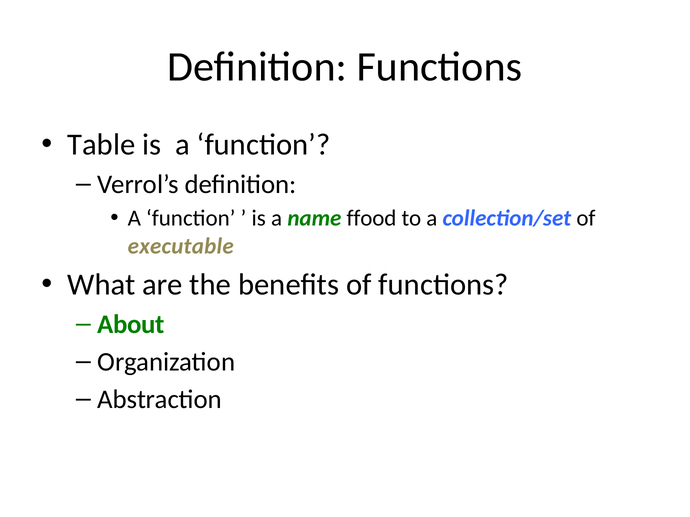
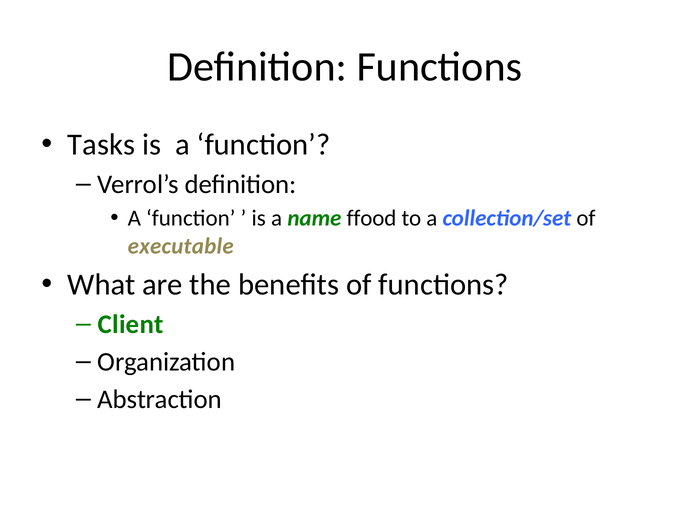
Table: Table -> Tasks (101, 145)
About: About -> Client (131, 325)
